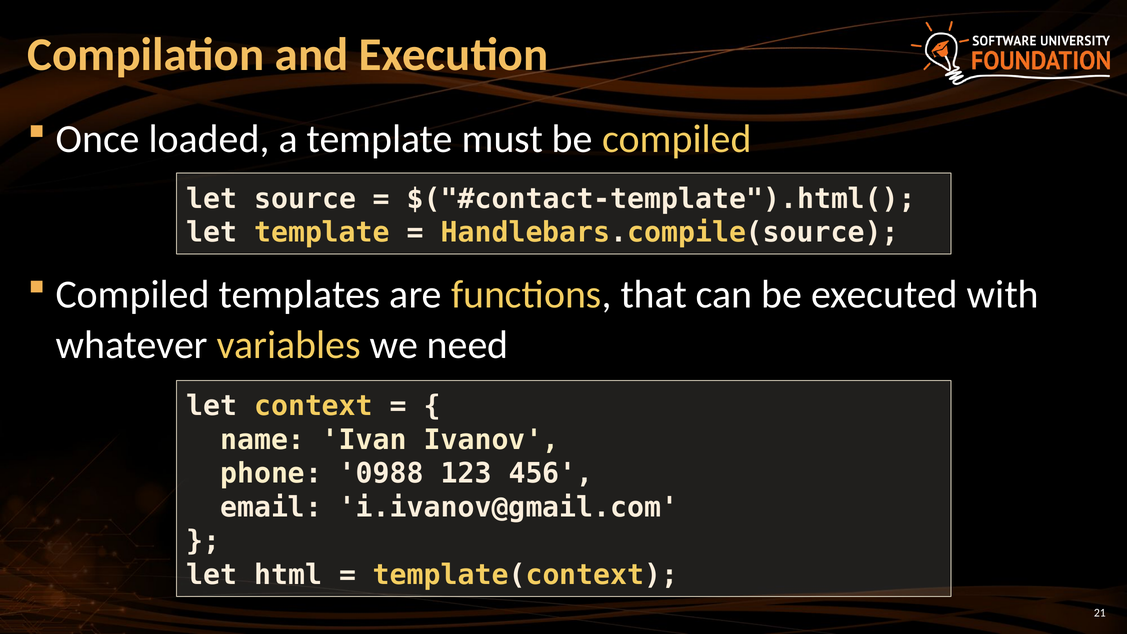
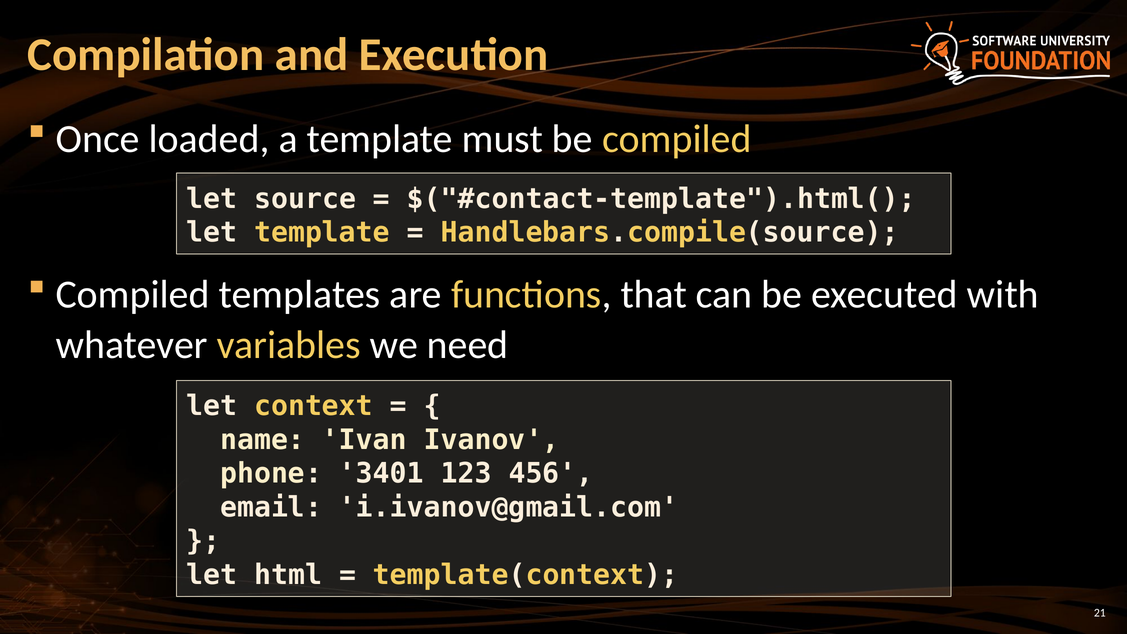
0988: 0988 -> 3401 (381, 474)
